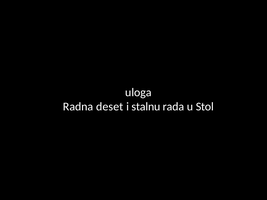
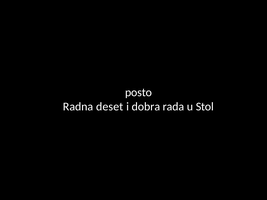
uloga: uloga -> posto (138, 93)
stalnu: stalnu -> dobra (146, 107)
